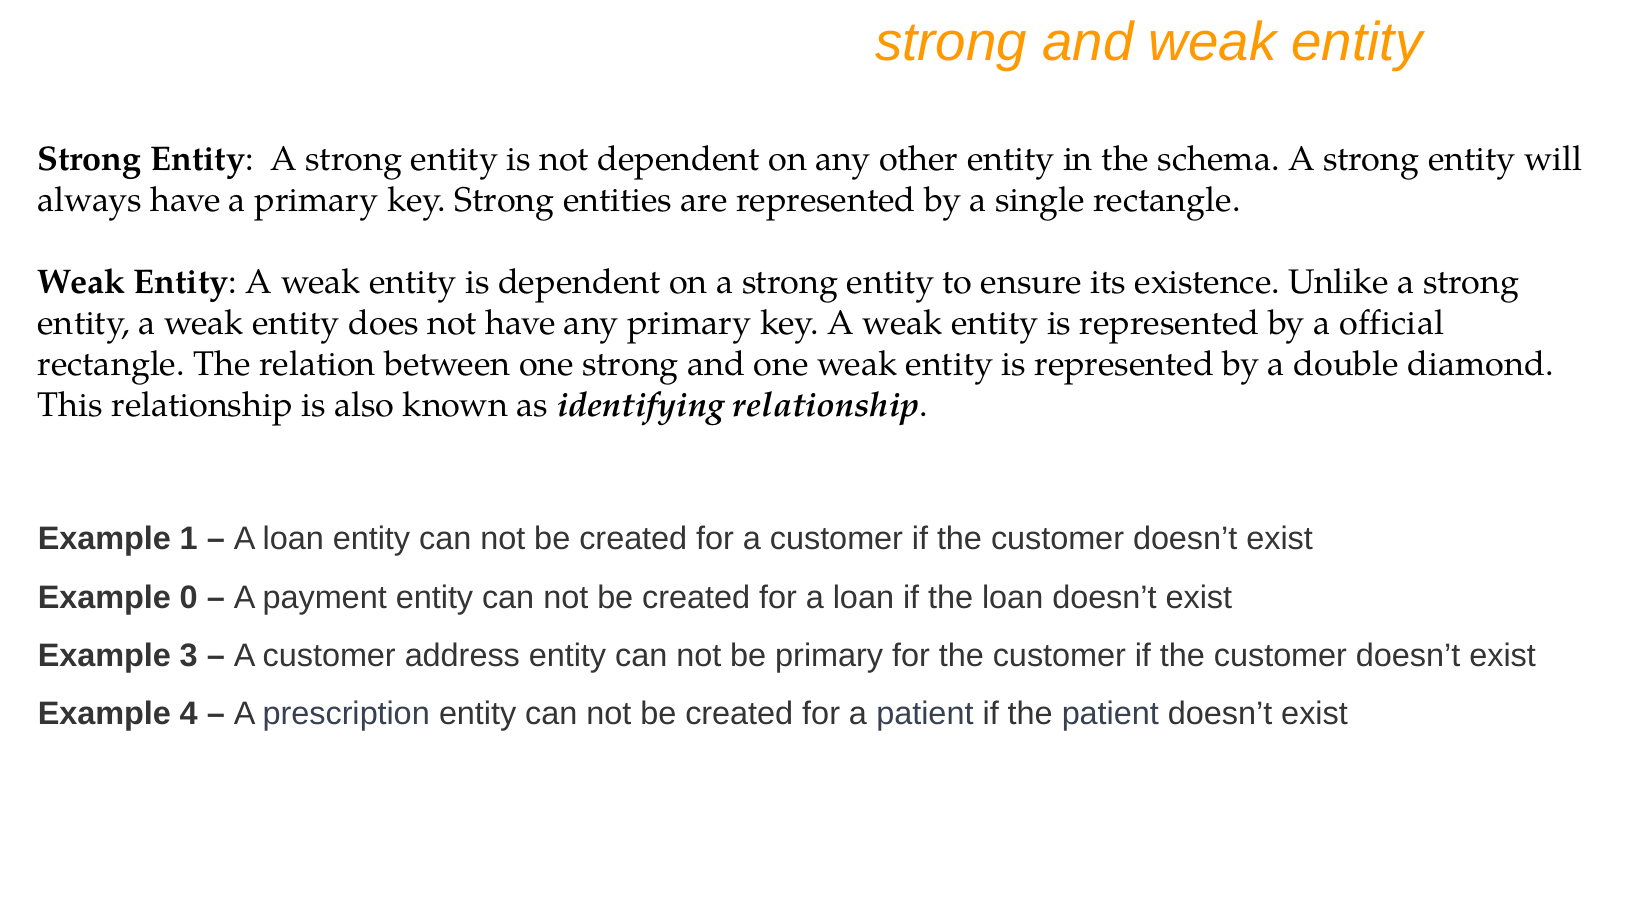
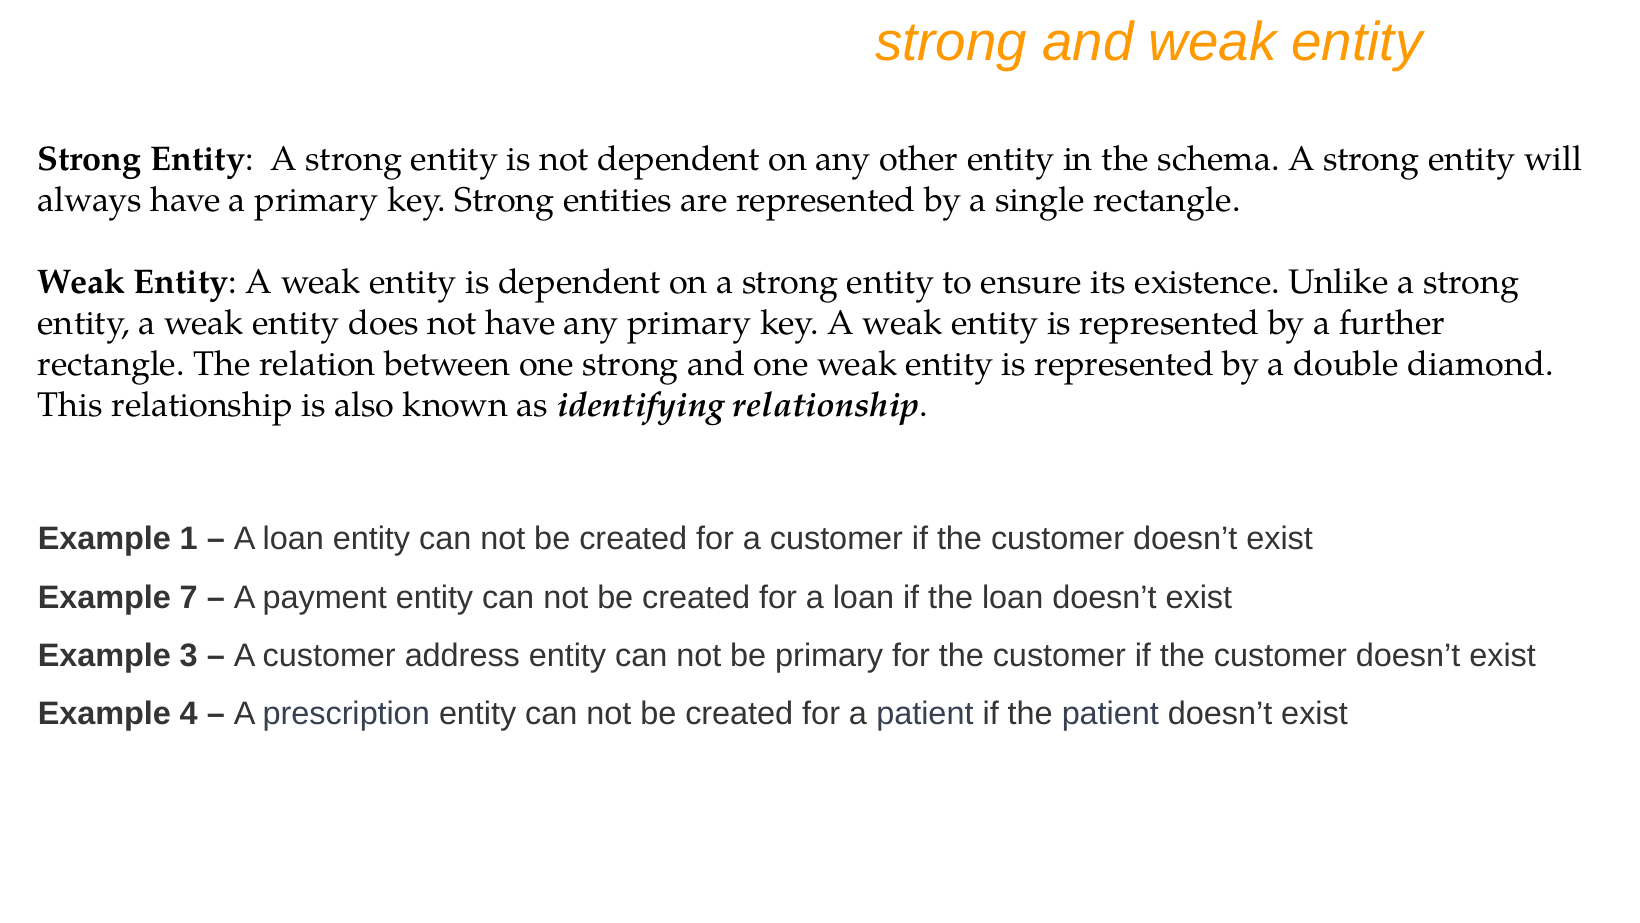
official: official -> further (1392, 323)
0: 0 -> 7 (189, 597)
